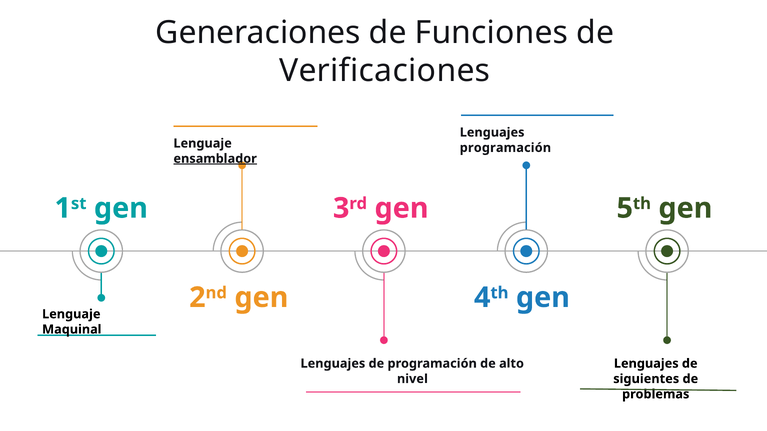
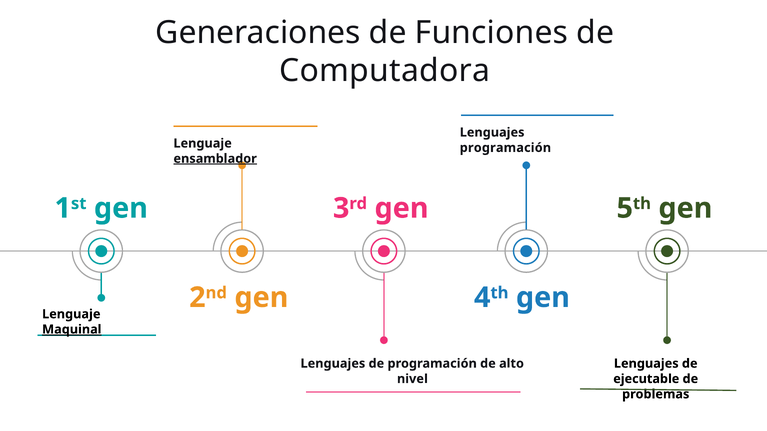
Verificaciones: Verificaciones -> Computadora (385, 71)
Maquinal underline: none -> present (72, 330)
siguientes: siguientes -> ejecutable (646, 379)
